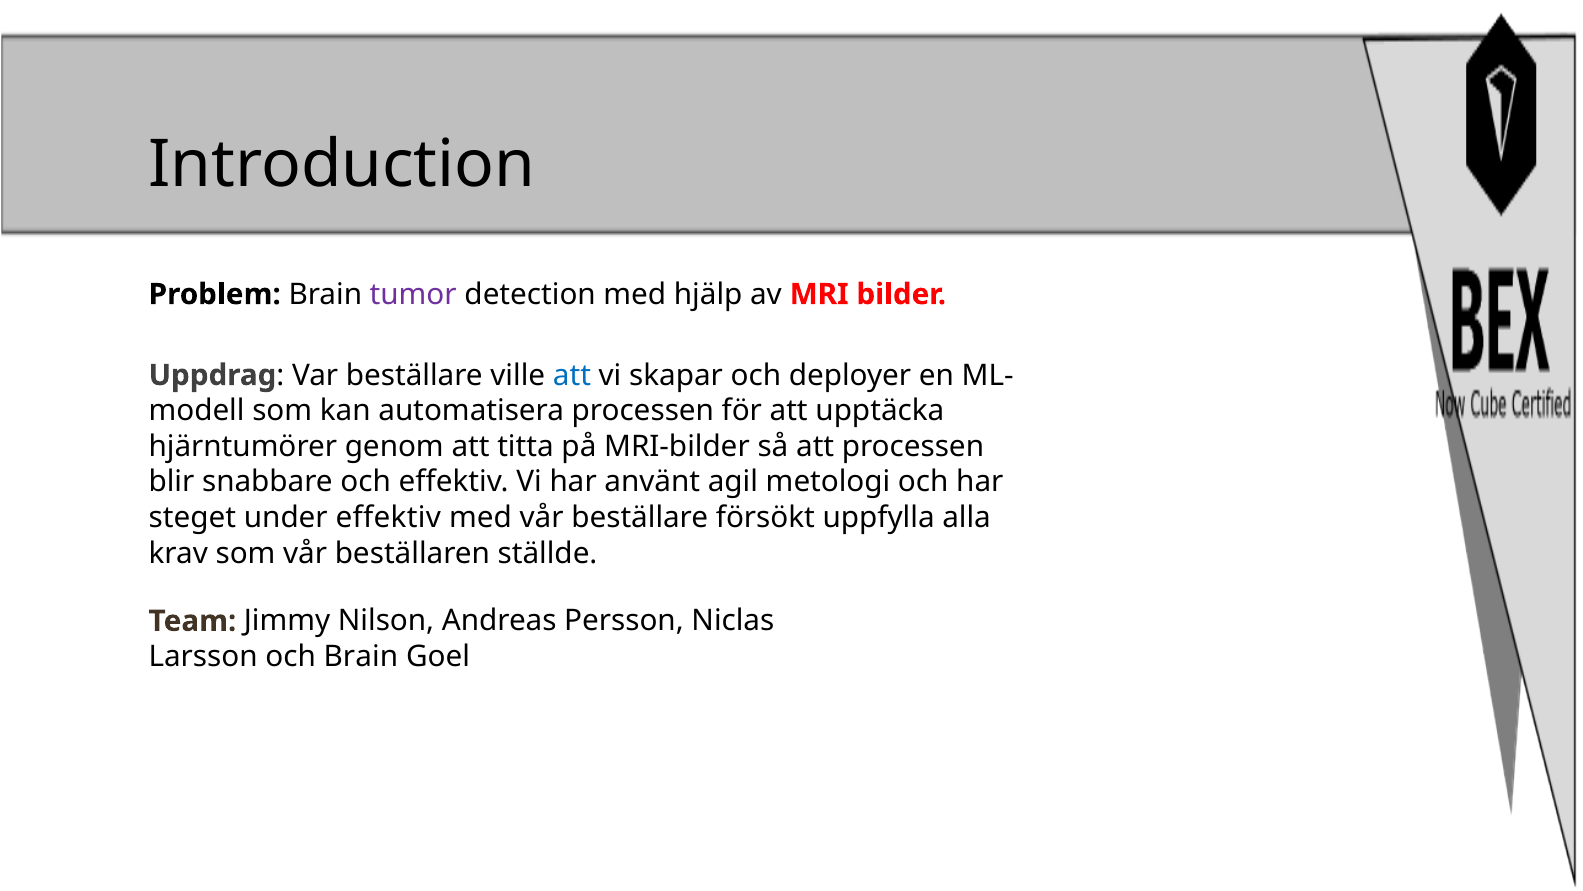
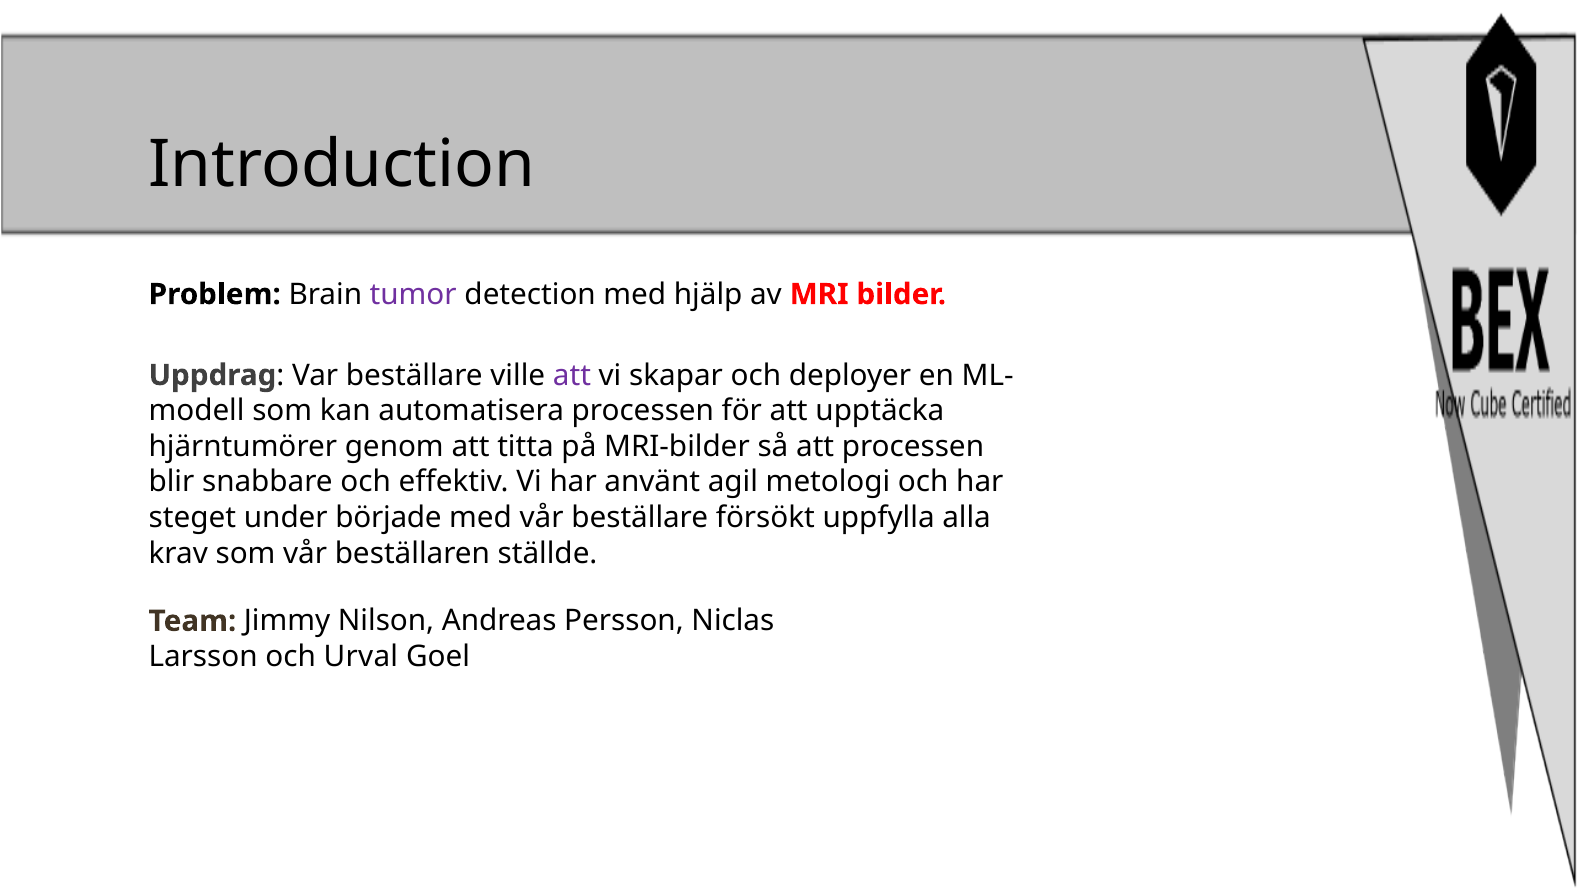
att colour: blue -> purple (572, 375)
under effektiv: effektiv -> började (389, 517)
och Brain: Brain -> Urval (361, 656)
